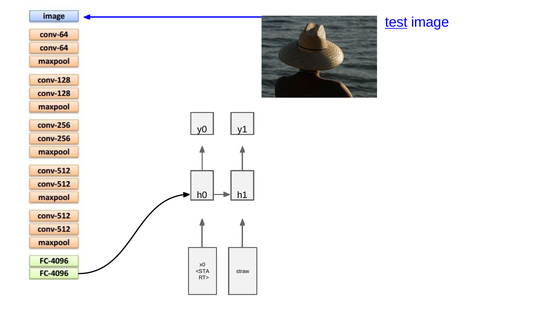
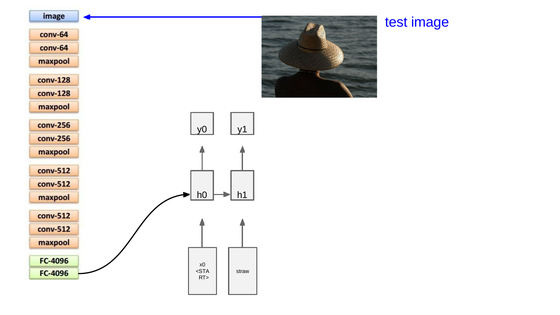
test underline: present -> none (396, 22)
